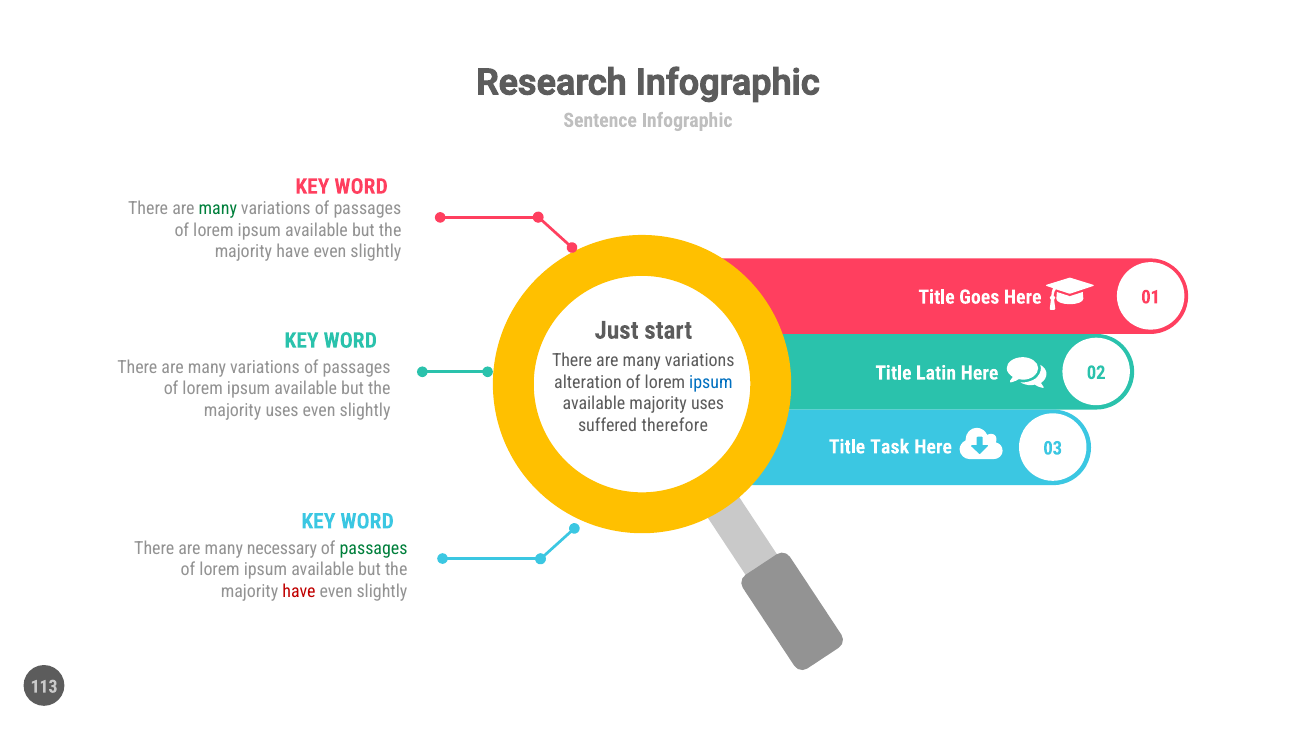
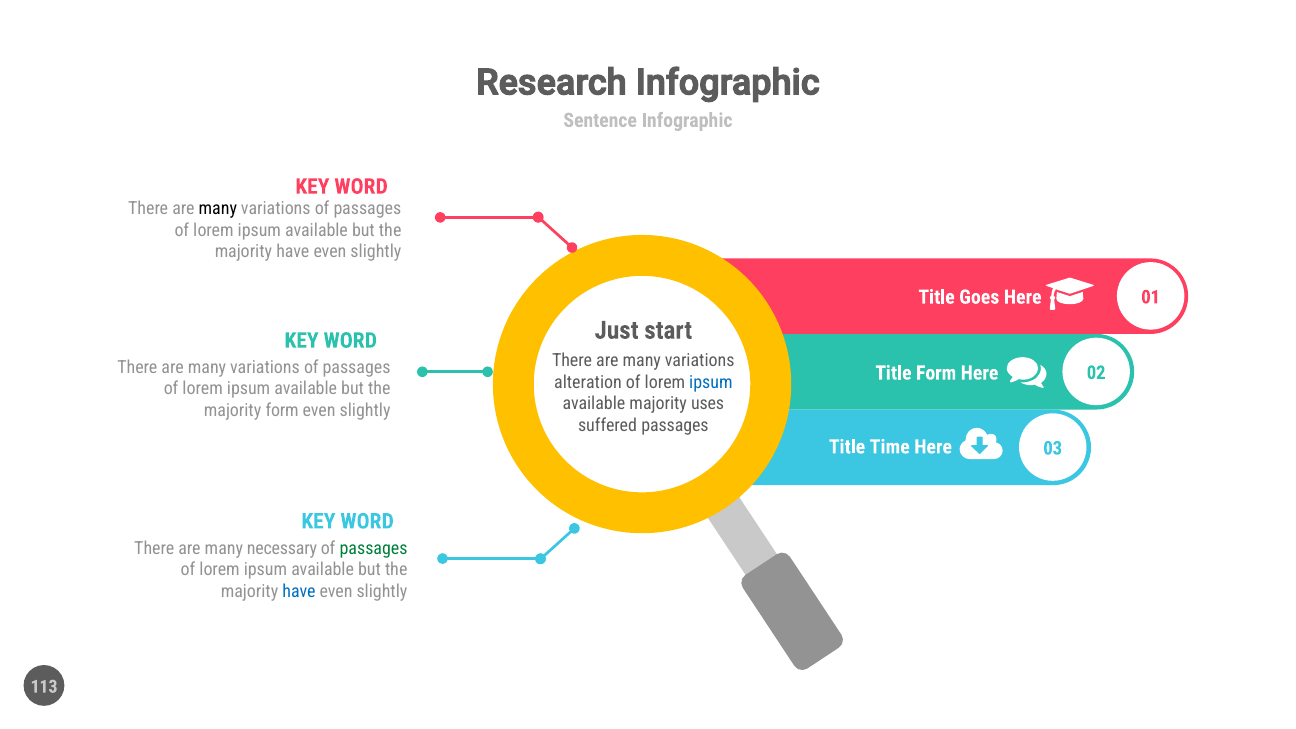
many colour: green -> black (218, 209)
Title Latin: Latin -> Form (936, 373)
uses: uses -> form (282, 411)
suffered therefore: therefore -> passages (675, 426)
Task: Task -> Time (890, 447)
have colour: red -> blue (299, 592)
